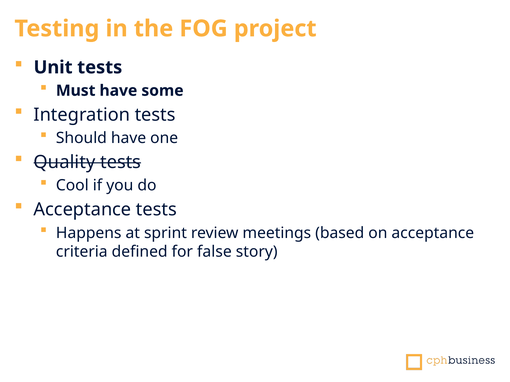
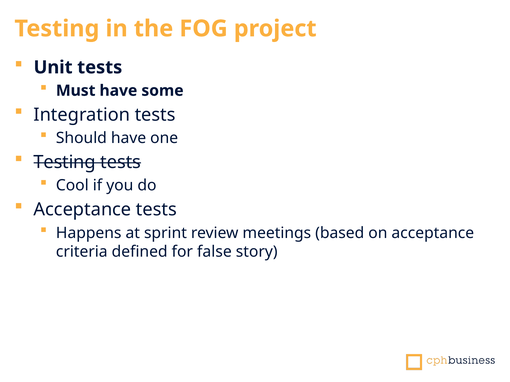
Quality: Quality -> Testing (65, 162)
